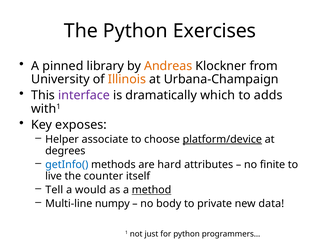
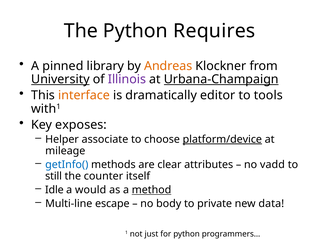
Exercises: Exercises -> Requires (214, 31)
University underline: none -> present (60, 79)
Illinois colour: orange -> purple (127, 79)
Urbana-Champaign underline: none -> present (221, 79)
interface colour: purple -> orange (84, 95)
which: which -> editor (218, 95)
adds: adds -> tools (268, 95)
degrees: degrees -> mileage (65, 151)
hard: hard -> clear (169, 165)
finite: finite -> vadd (272, 165)
live: live -> still (54, 176)
Tell: Tell -> Idle (54, 190)
numpy: numpy -> escape (112, 204)
